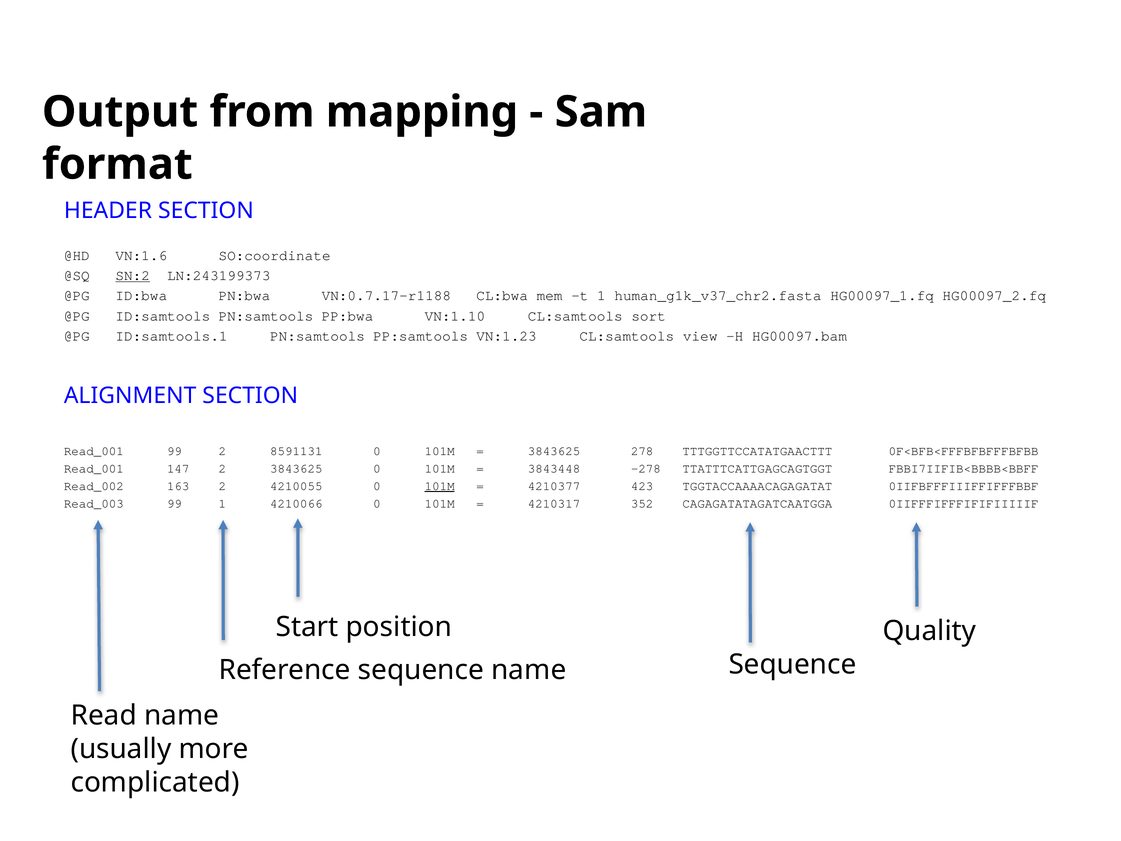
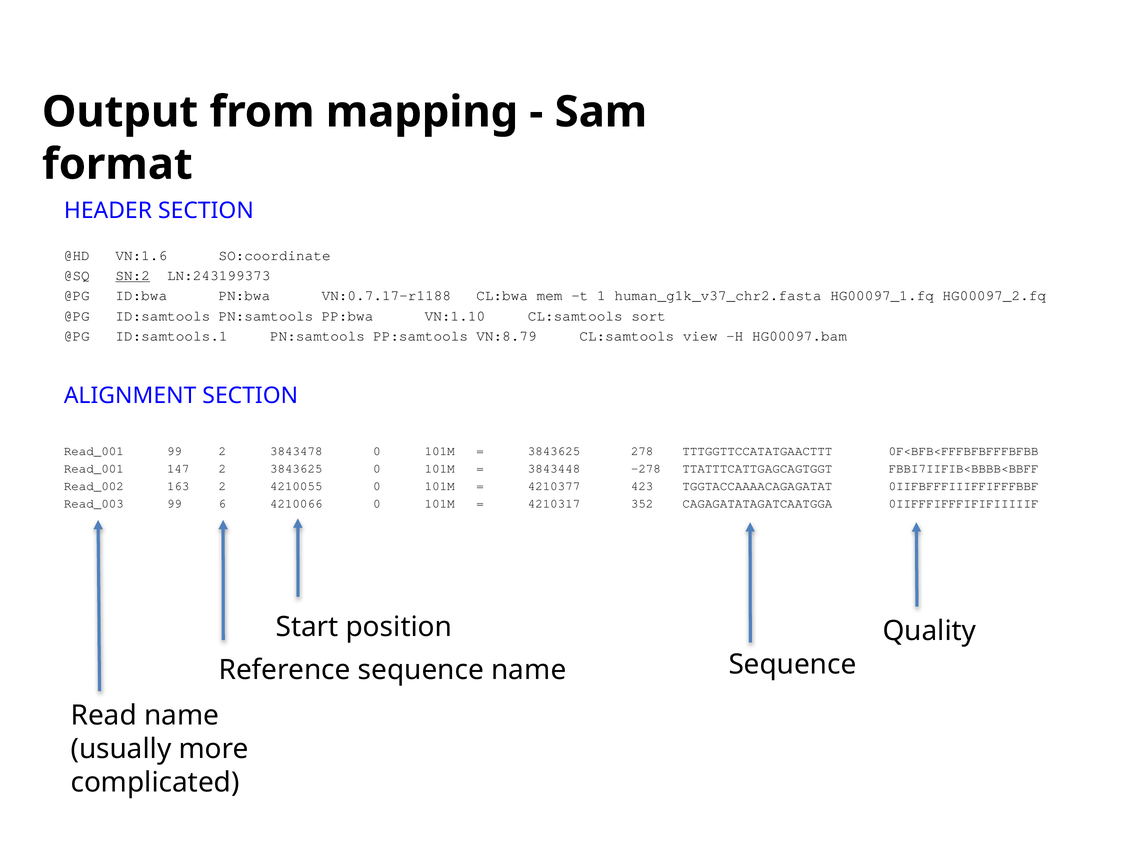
VN:1.23: VN:1.23 -> VN:8.79 (506, 336)
8591131: 8591131 -> 3843478 (296, 451)
101M underline: present -> none (440, 486)
99 1: 1 -> 6 (222, 504)
